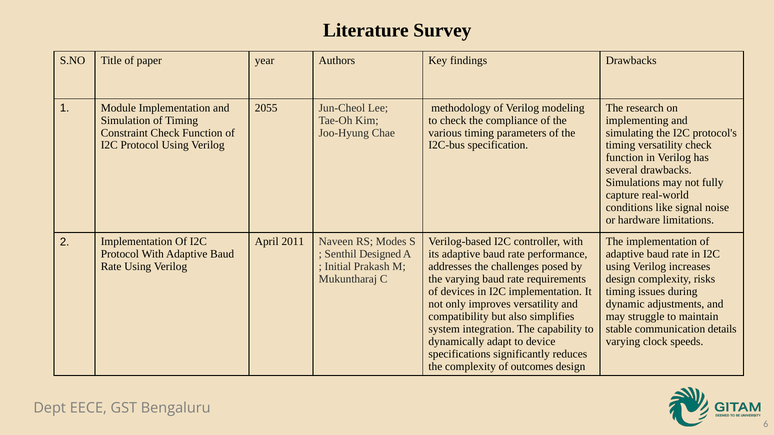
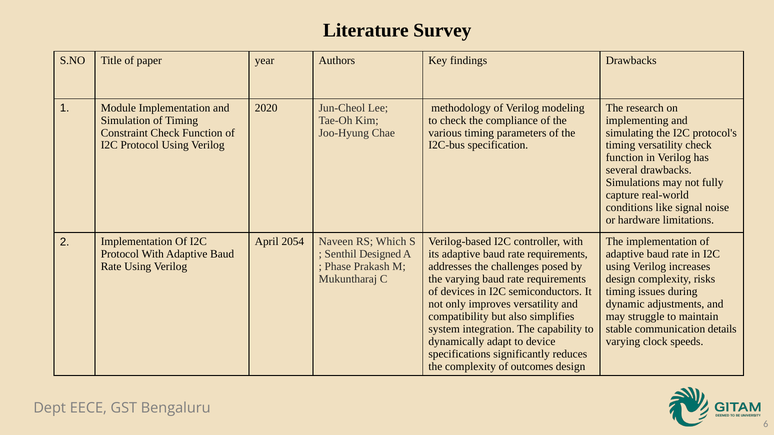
2055: 2055 -> 2020 (266, 108)
2011: 2011 -> 2054 (293, 242)
Modes: Modes -> Which (391, 242)
adaptive baud rate performance: performance -> requirements (557, 254)
Initial: Initial -> Phase (338, 267)
I2C implementation: implementation -> semiconductors (545, 292)
